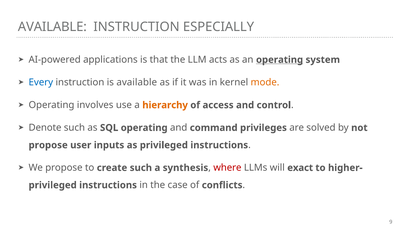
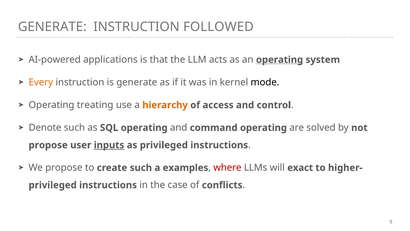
AVAILABLE: AVAILABLE -> GENERATE (52, 27)
ESPECIALLY: ESPECIALLY -> FOLLOWED (218, 27)
Every colour: blue -> orange (41, 82)
is available: available -> generate (137, 82)
mode colour: orange -> black (265, 82)
involves: involves -> treating (95, 105)
command privileges: privileges -> operating (263, 128)
inputs underline: none -> present (109, 145)
synthesis: synthesis -> examples (186, 168)
